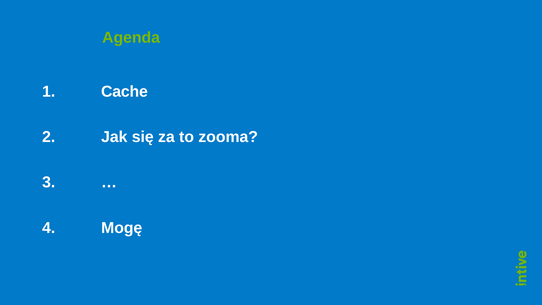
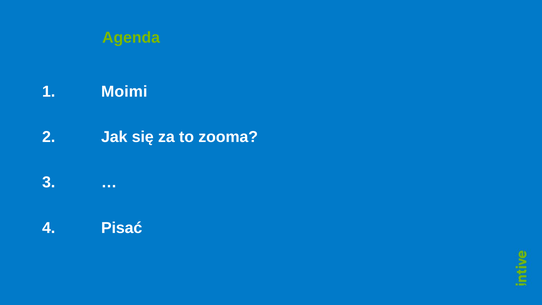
Cache: Cache -> Moimi (124, 92)
Mogę: Mogę -> Pisać (122, 228)
